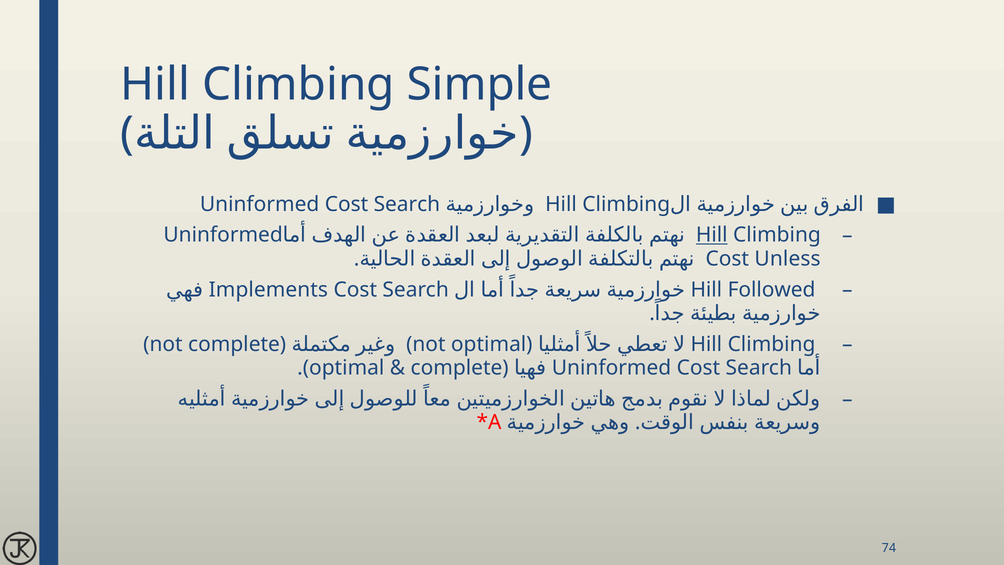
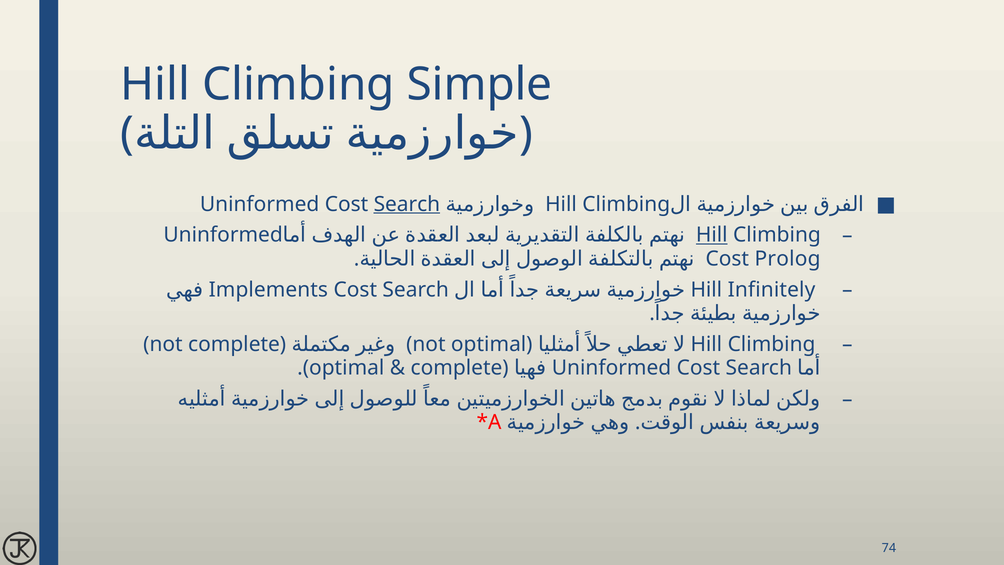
Search underline: none -> present (407, 204)
Unless: Unless -> Prolog (788, 259)
Followed: Followed -> Infinitely (771, 290)
